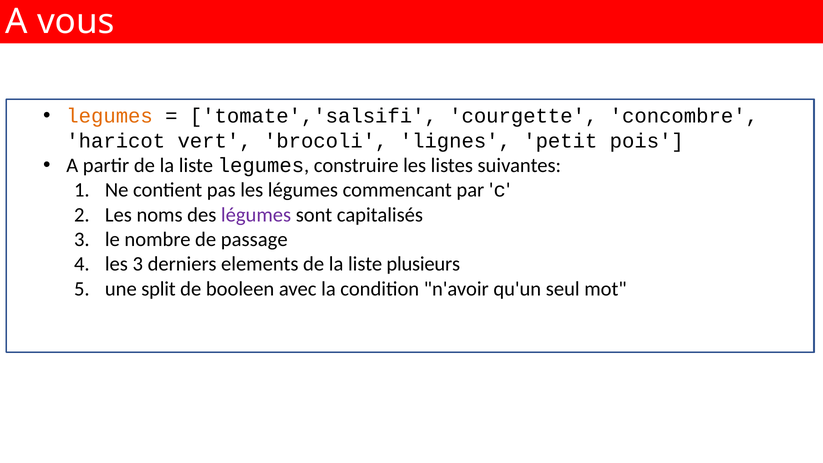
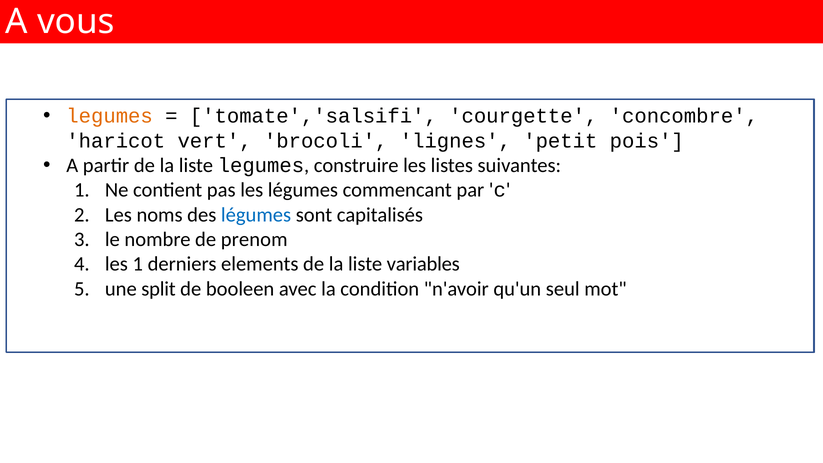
légumes colour: purple -> blue (256, 215)
passage: passage -> prenom (254, 239)
les 3: 3 -> 1 (138, 264)
plusieurs: plusieurs -> variables (423, 264)
